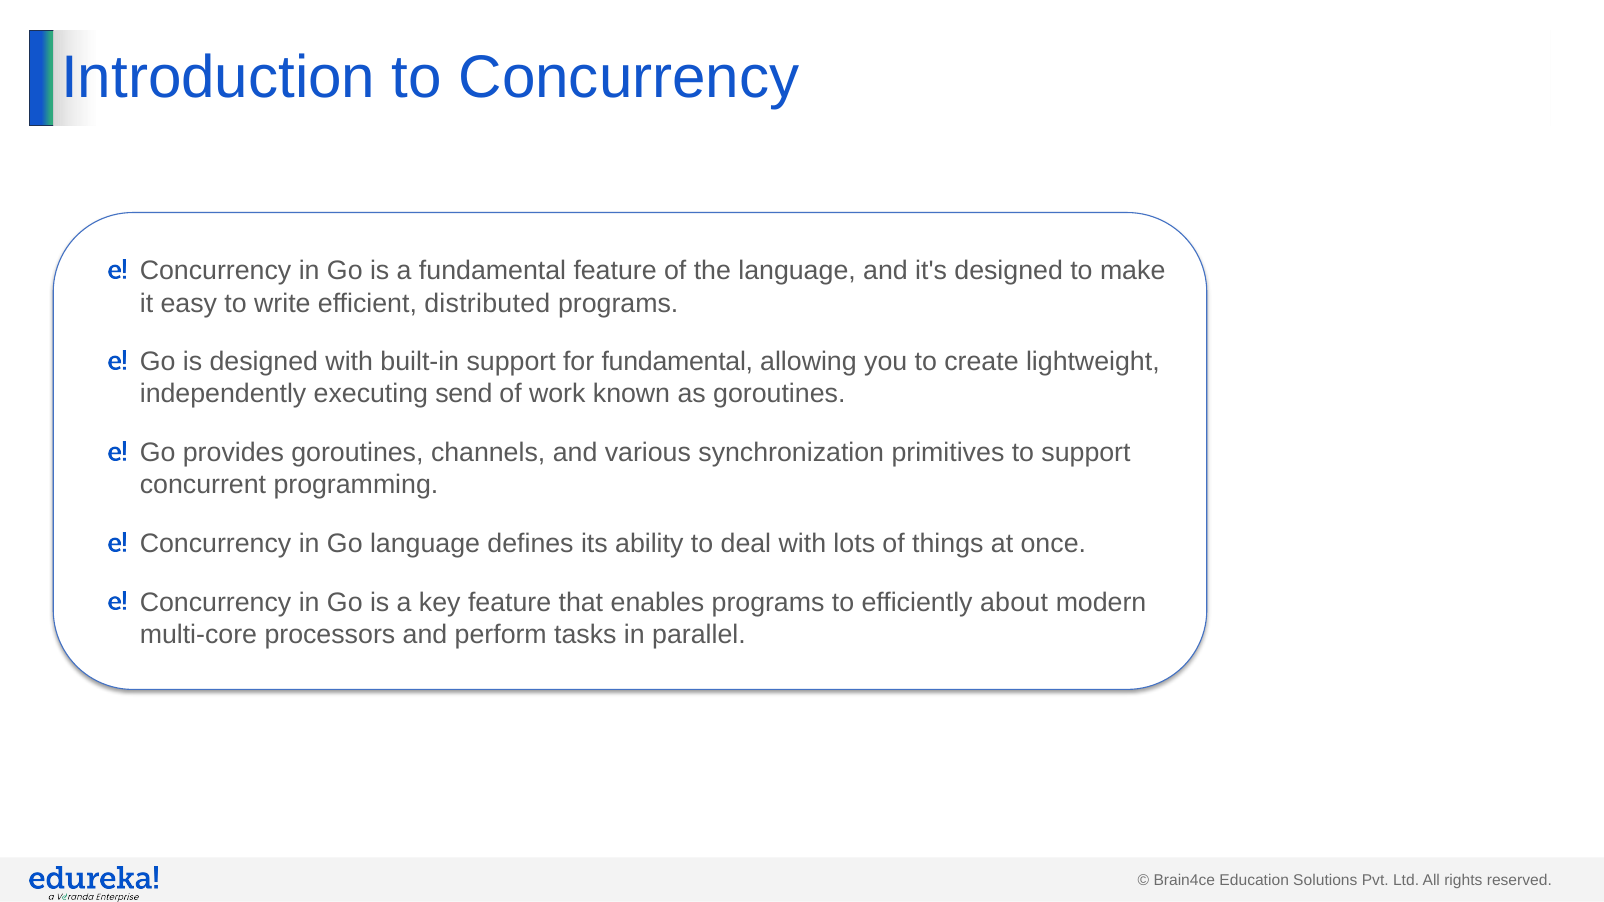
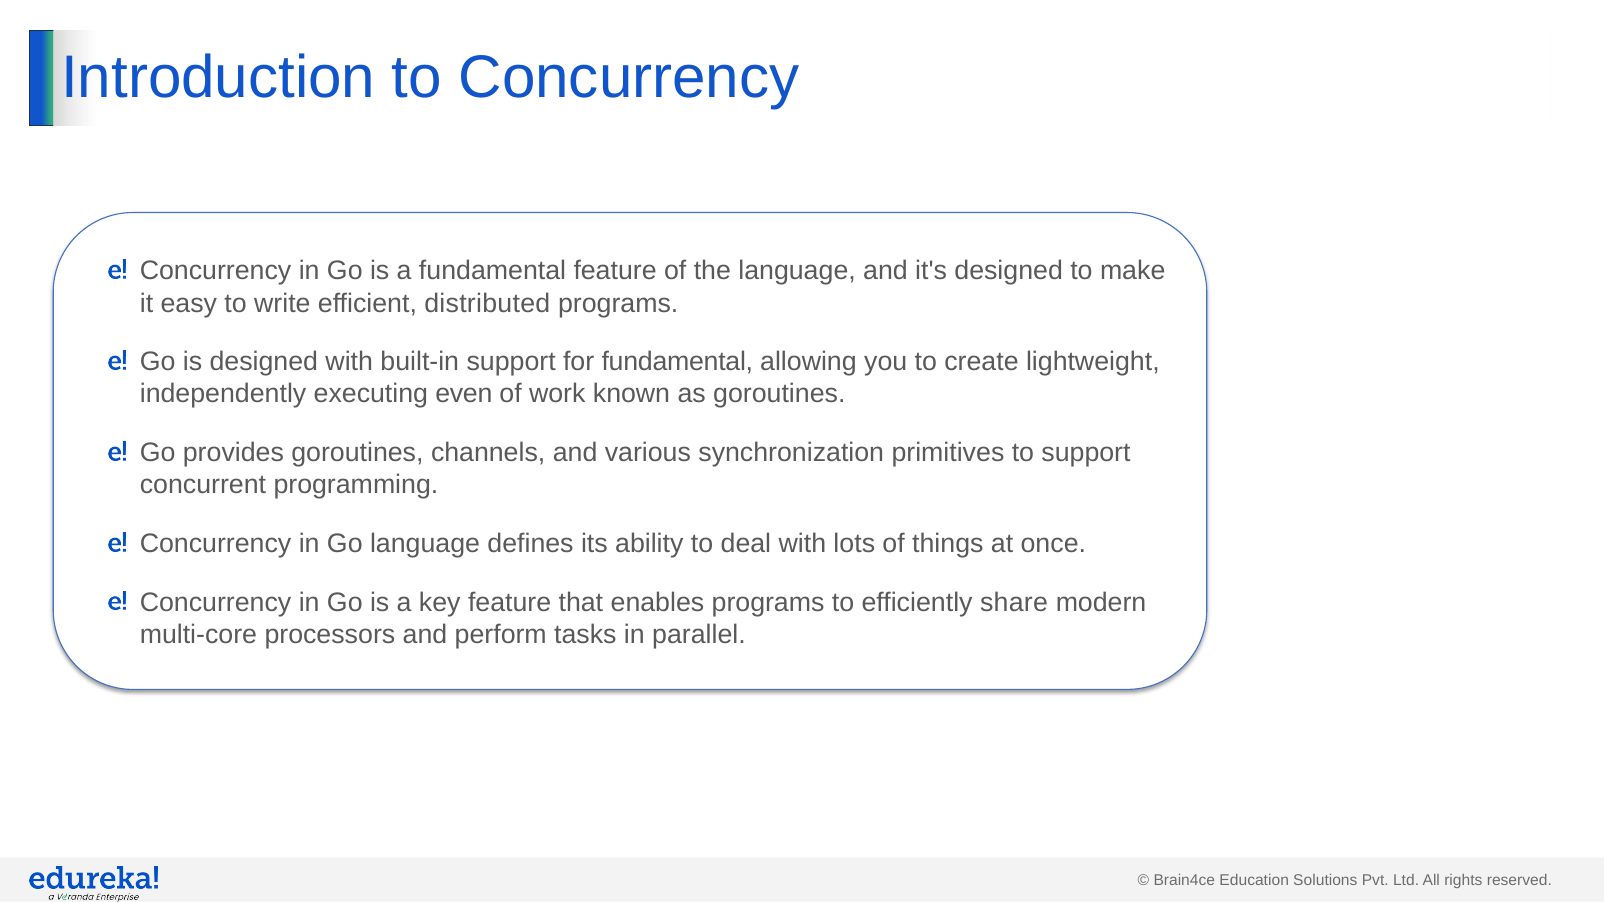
send: send -> even (464, 394)
about: about -> share (1014, 603)
